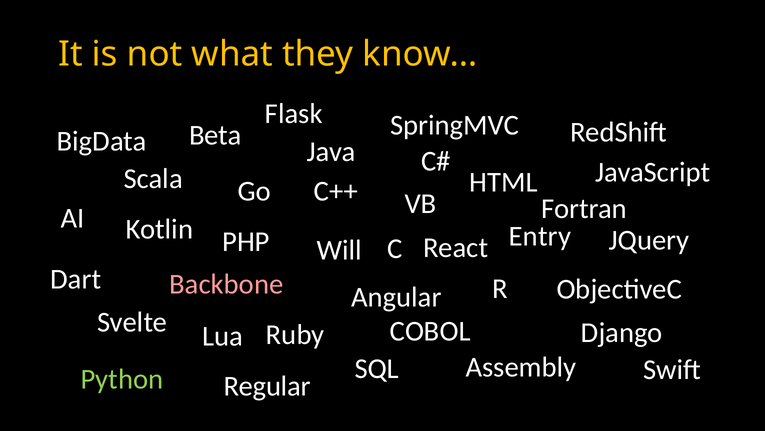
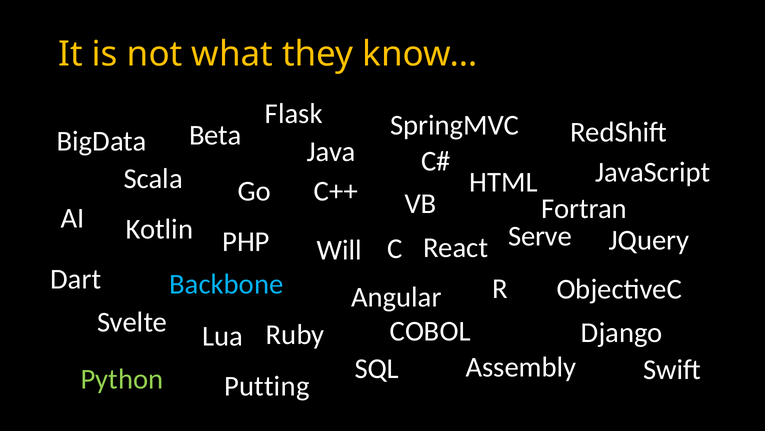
Entry: Entry -> Serve (540, 236)
Backbone colour: pink -> light blue (226, 284)
Regular: Regular -> Putting (267, 386)
